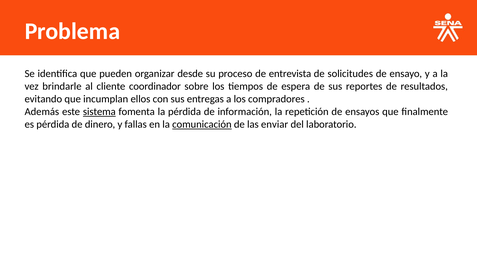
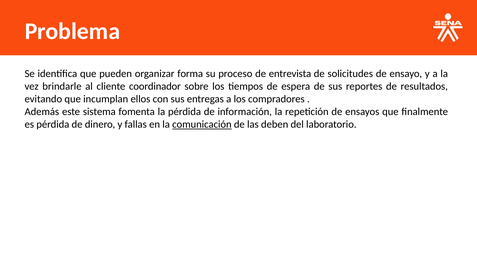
desde: desde -> forma (190, 74)
sistema underline: present -> none (99, 112)
enviar: enviar -> deben (275, 125)
